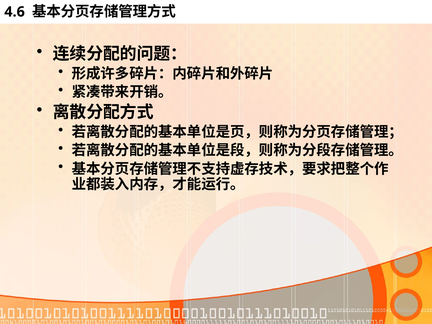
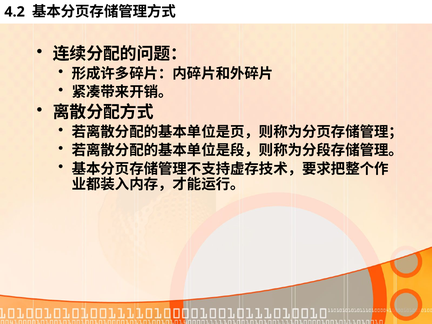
4.6: 4.6 -> 4.2 (15, 12)
